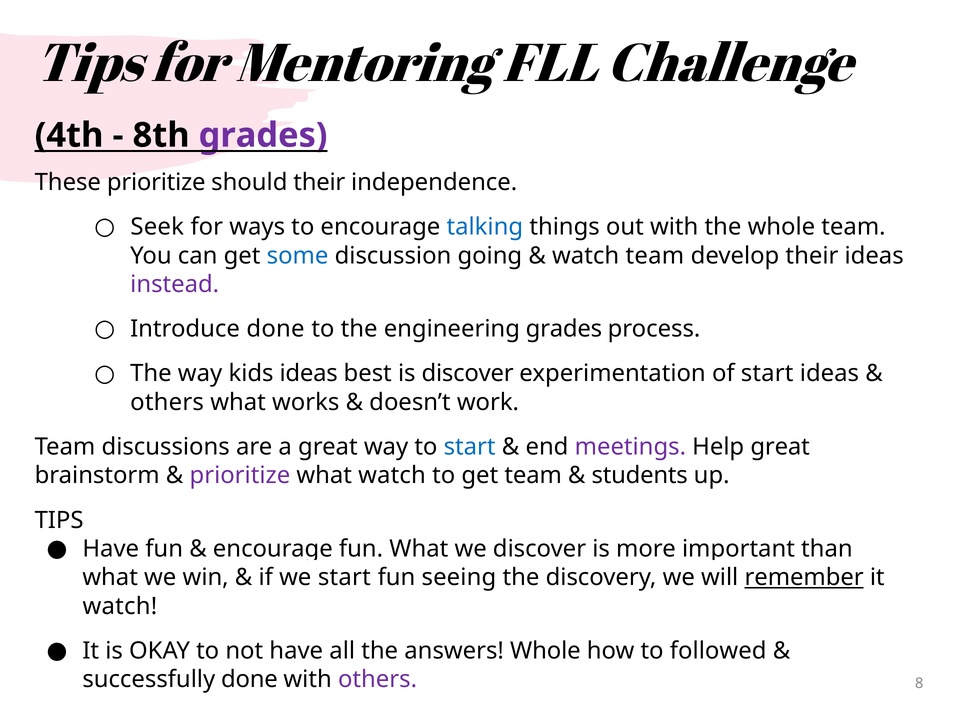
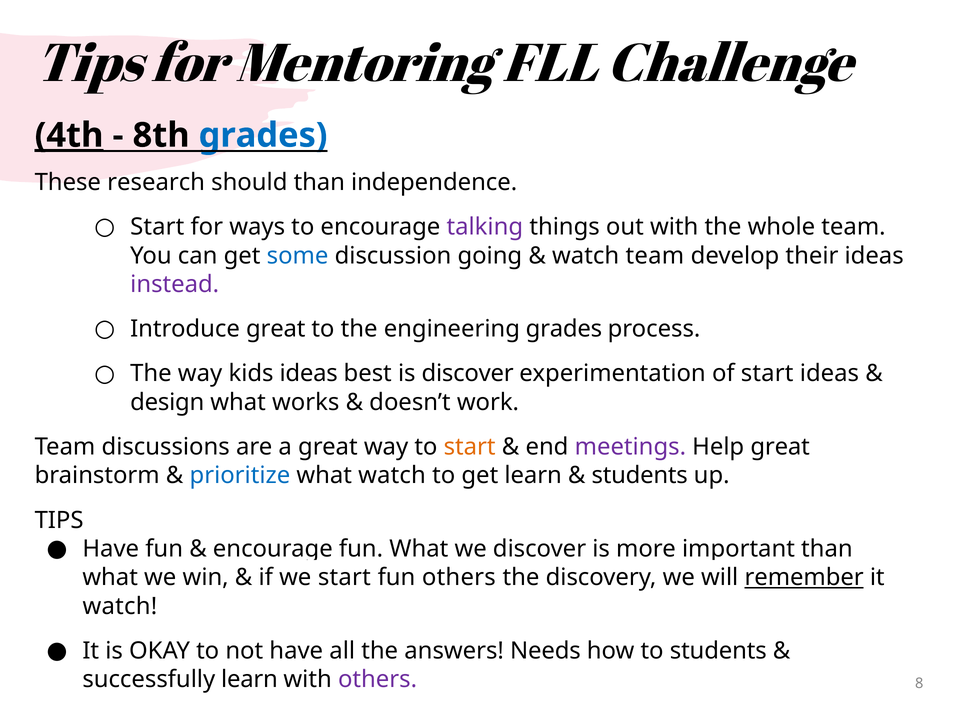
4th underline: none -> present (69, 135)
grades colour: purple -> blue (263, 135)
These prioritize: prioritize -> research (156, 182)
should their: their -> than (319, 182)
Seek: Seek -> Start (157, 227)
talking colour: blue -> purple (485, 227)
Introduce done: done -> great (276, 329)
others: others -> design (167, 402)
start colour: blue -> orange (470, 447)
prioritize colour: purple -> blue (240, 476)
get team: team -> learn (533, 476)
fun seeing: seeing -> others (459, 578)
answers Whole: Whole -> Needs (545, 651)
to followed: followed -> students (718, 651)
successfully done: done -> learn (249, 680)
